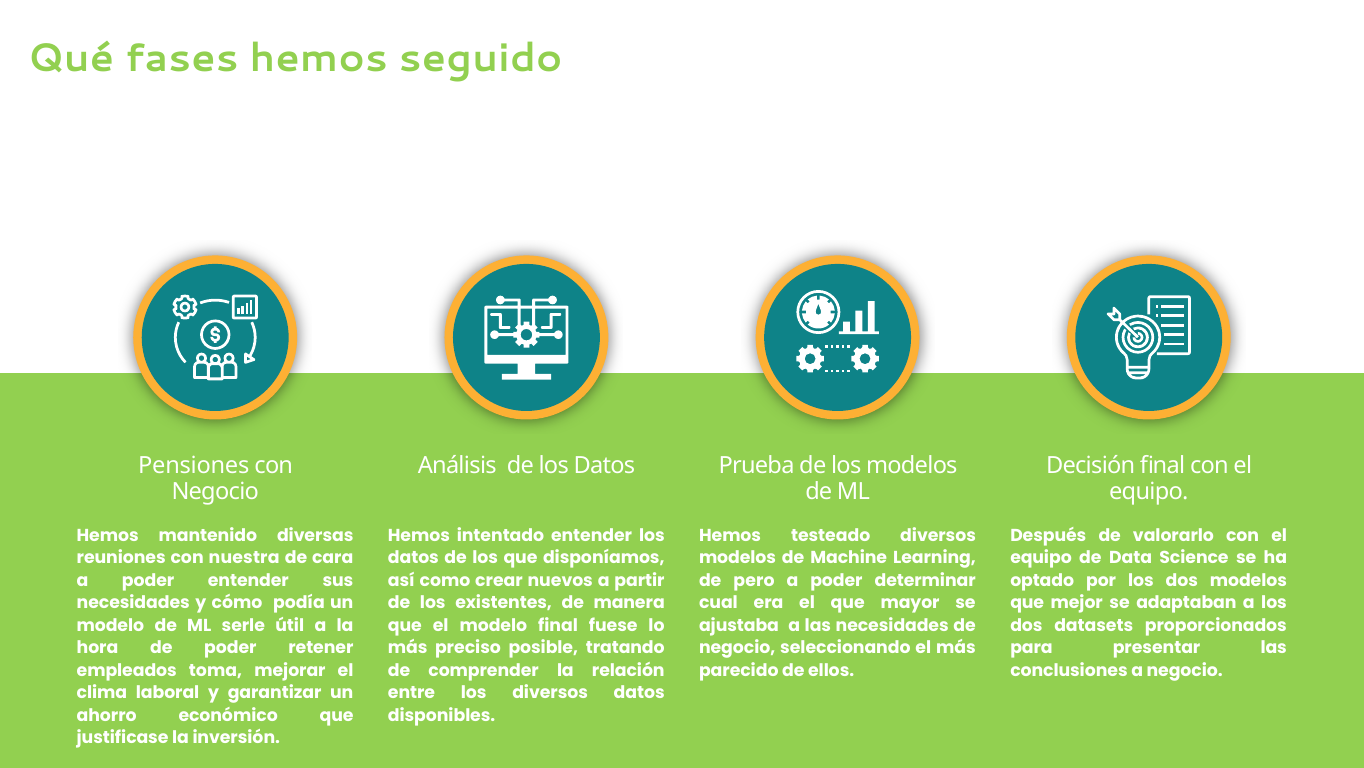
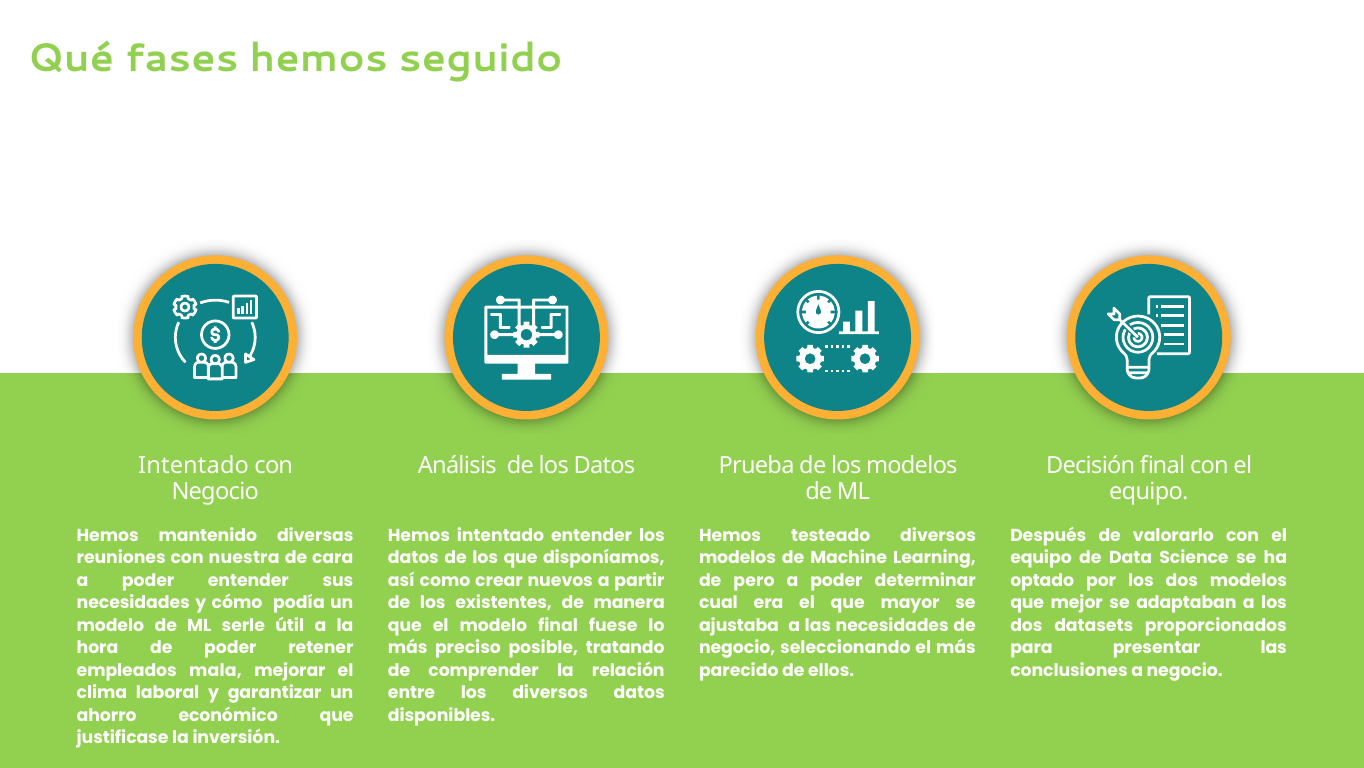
Pensiones: Pensiones -> Intentado (194, 465)
toma: toma -> mala (215, 670)
